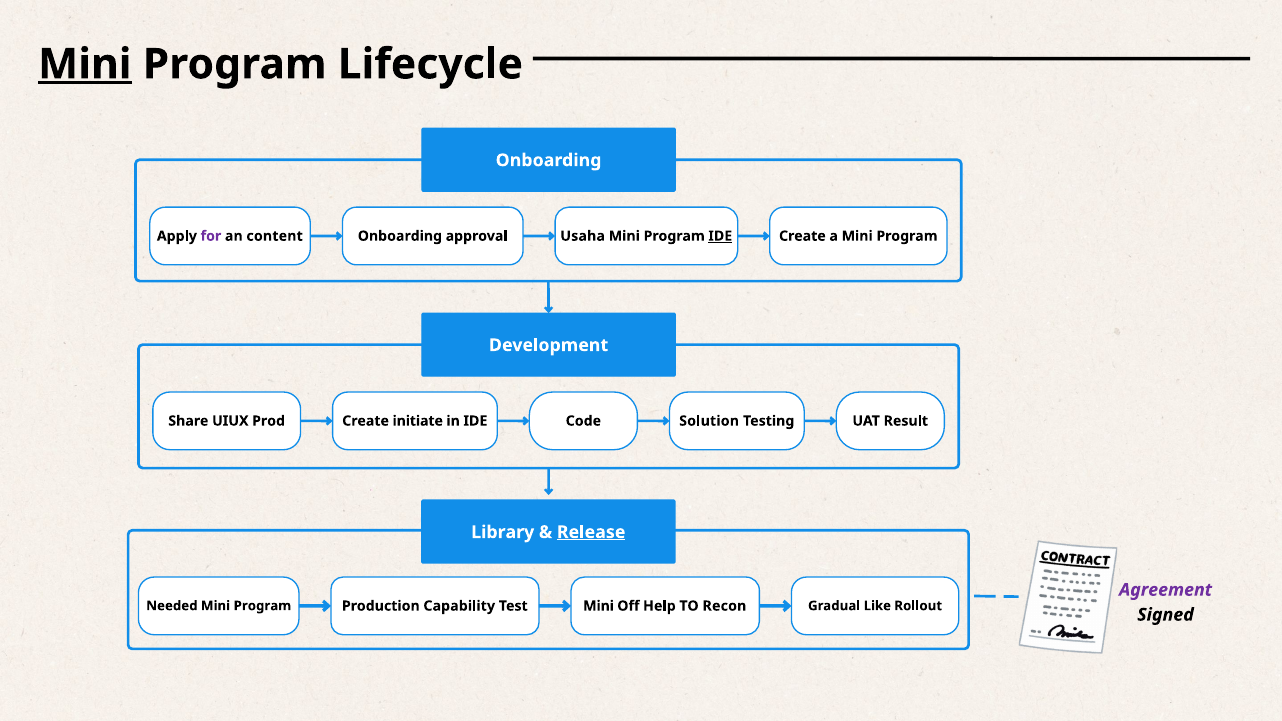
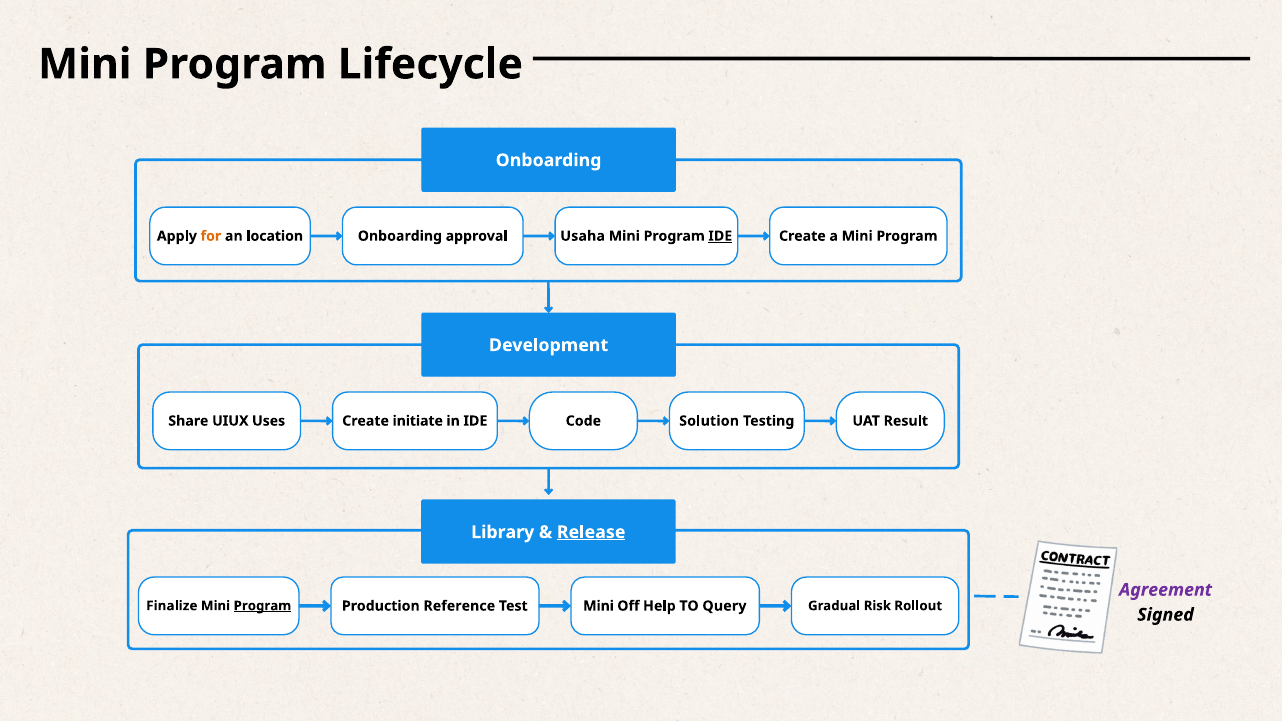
Mini underline: present -> none (85, 64)
for colour: purple -> orange (211, 236)
content: content -> location (275, 236)
Prod: Prod -> Uses (269, 421)
Needed: Needed -> Finalize (172, 606)
Program underline: none -> present (262, 606)
Capability: Capability -> Reference (459, 606)
Recon: Recon -> Query (724, 606)
Like: Like -> Risk (877, 606)
